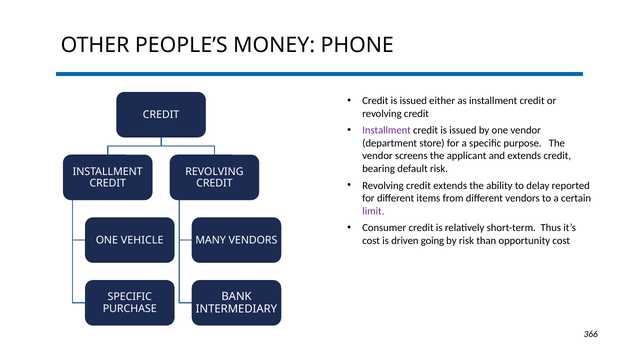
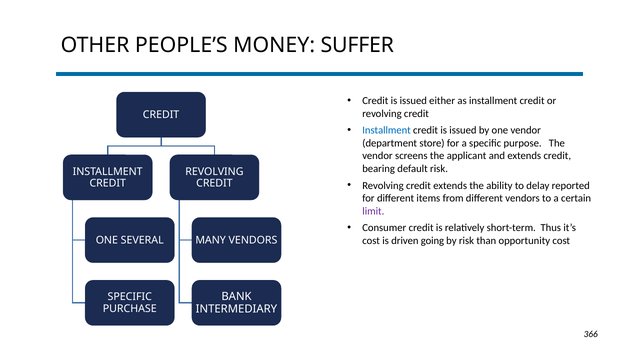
PHONE: PHONE -> SUFFER (357, 45)
Installment colour: purple -> blue (387, 130)
VEHICLE: VEHICLE -> SEVERAL (142, 240)
